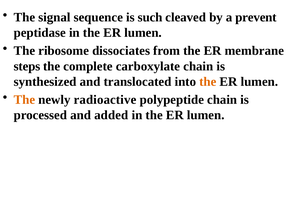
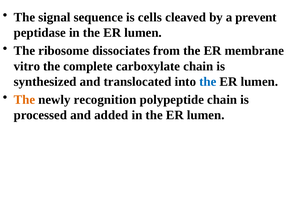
such: such -> cells (150, 17)
steps: steps -> vitro (27, 66)
the colour: orange -> blue (208, 82)
radioactive: radioactive -> recognition (105, 100)
